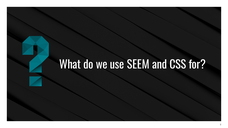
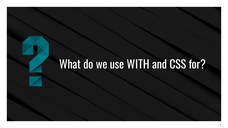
SEEM: SEEM -> WITH (138, 65)
